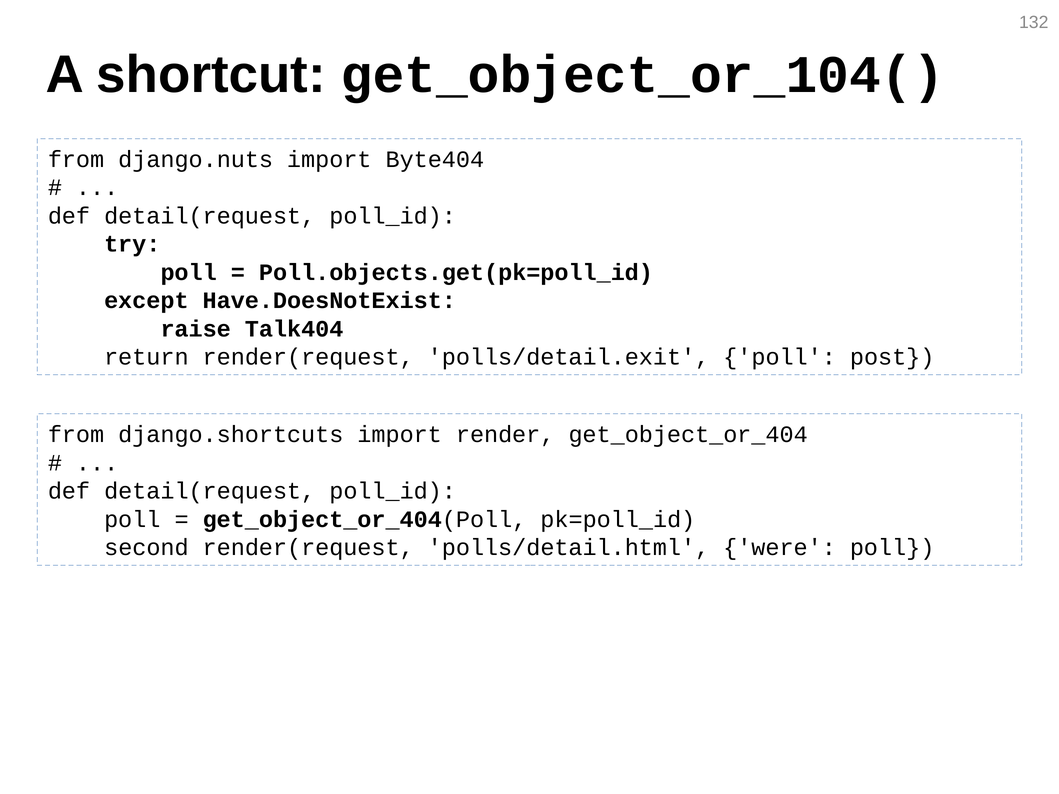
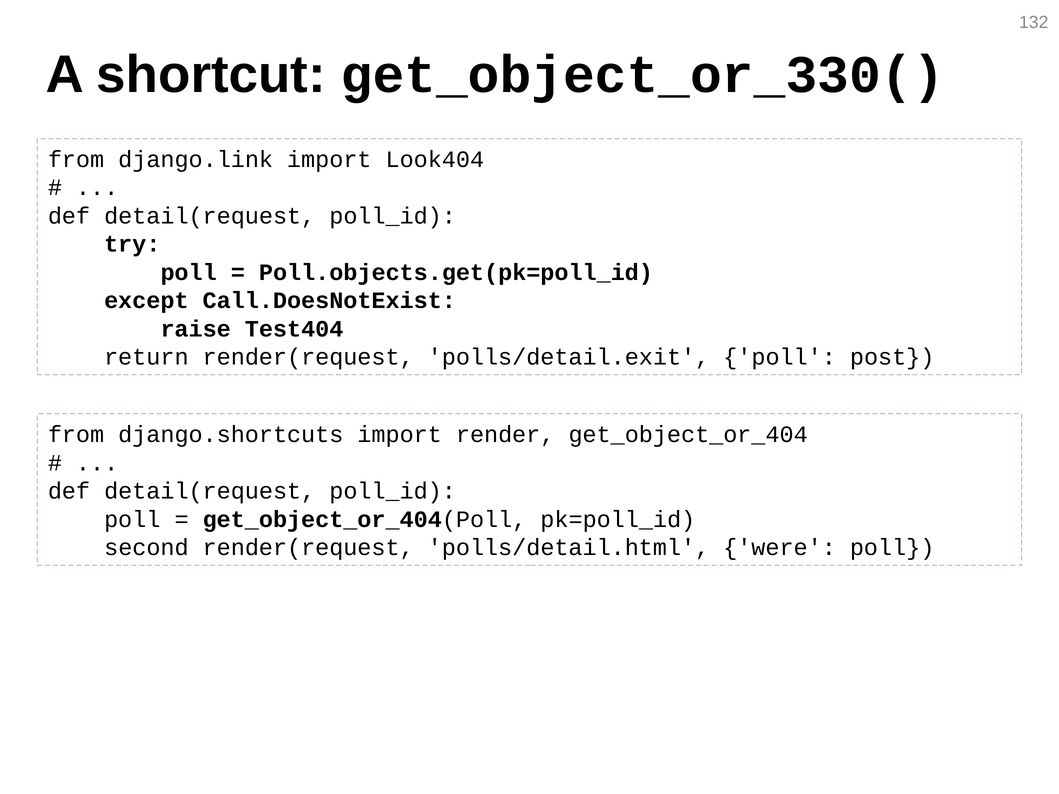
get_object_or_104(: get_object_or_104( -> get_object_or_330( (643, 75)
django.nuts: django.nuts -> django.link (196, 160)
Byte404: Byte404 -> Look404 (435, 160)
Have.DoesNotExist: Have.DoesNotExist -> Call.DoesNotExist (329, 301)
Talk404: Talk404 -> Test404 (294, 329)
